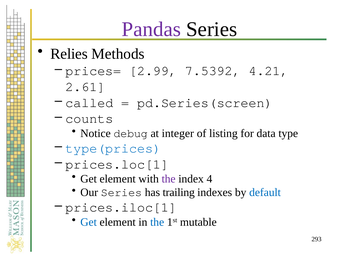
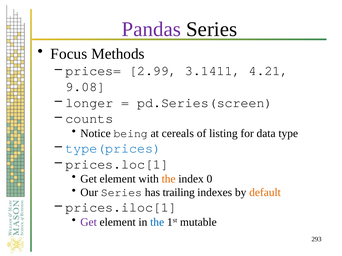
Relies: Relies -> Focus (69, 54)
7.5392: 7.5392 -> 3.1411 (213, 71)
2.61: 2.61 -> 9.08 (85, 87)
called: called -> longer (89, 103)
debug: debug -> being (131, 134)
integer: integer -> cereals (178, 134)
the colour: purple -> orange (169, 179)
4: 4 -> 0 (209, 179)
default colour: blue -> orange (265, 193)
Get colour: blue -> purple (89, 222)
